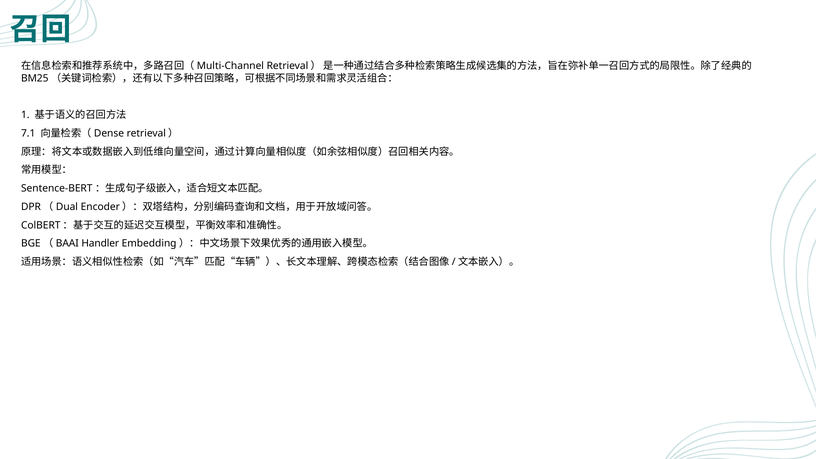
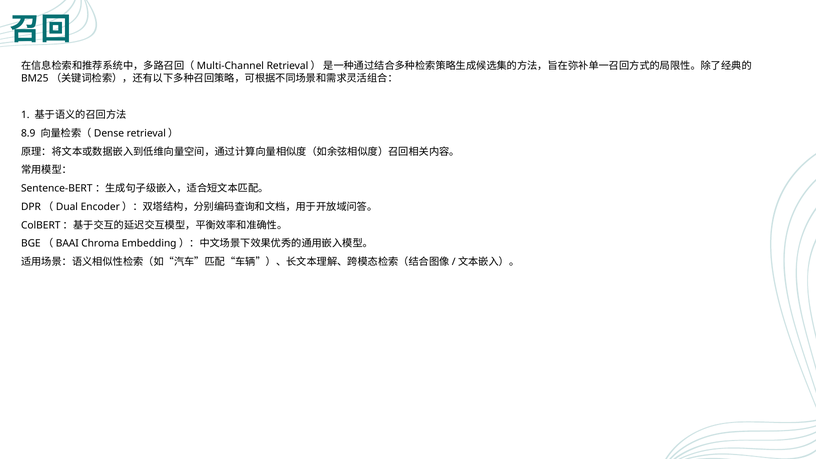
7.1: 7.1 -> 8.9 (28, 133)
Handler: Handler -> Chroma (100, 244)
